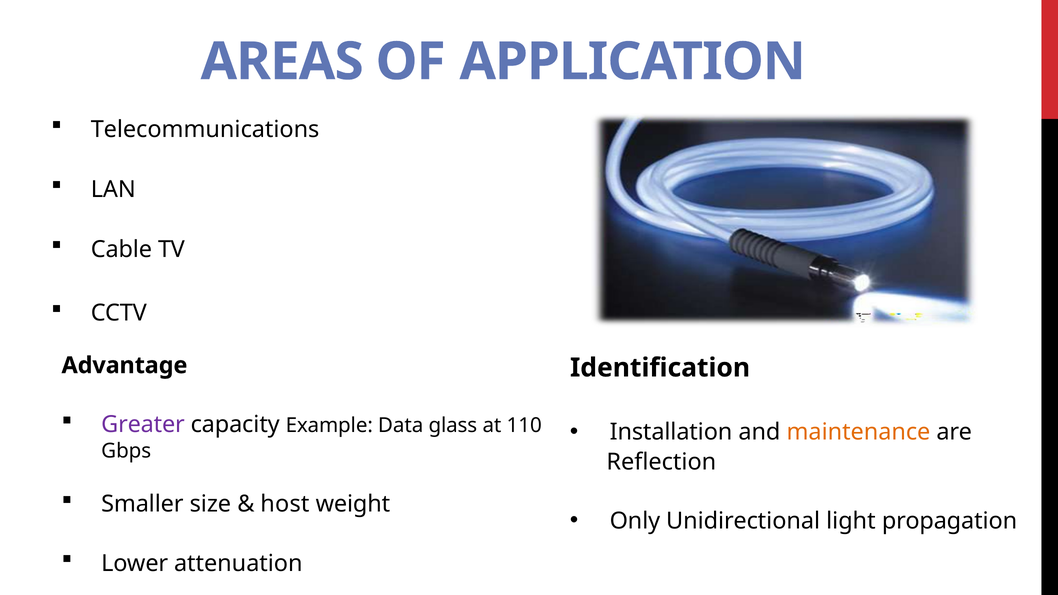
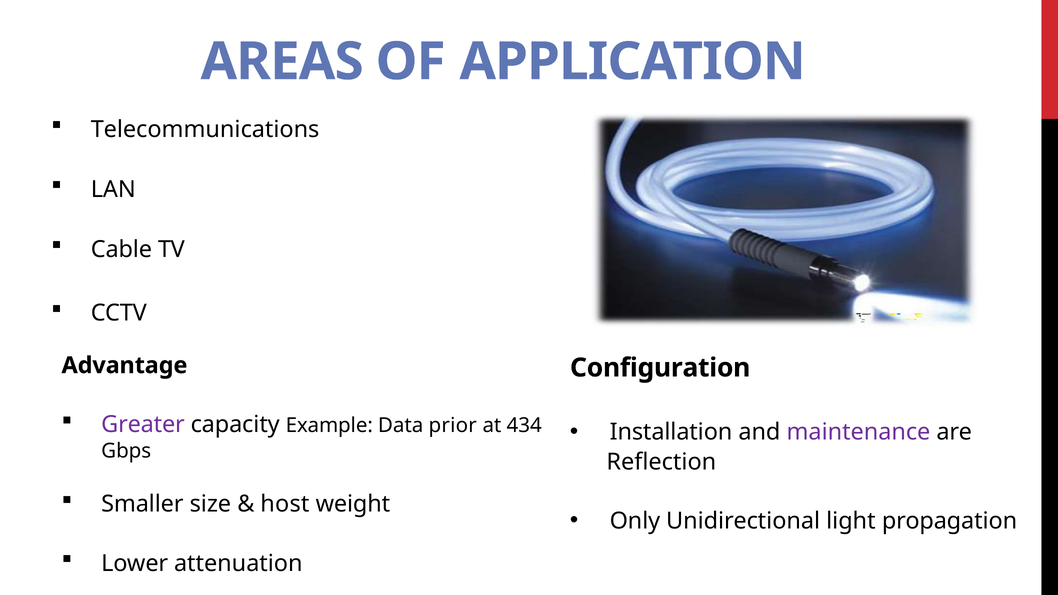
Identification: Identification -> Configuration (660, 368)
glass: glass -> prior (453, 426)
110: 110 -> 434 (524, 426)
maintenance colour: orange -> purple (858, 432)
